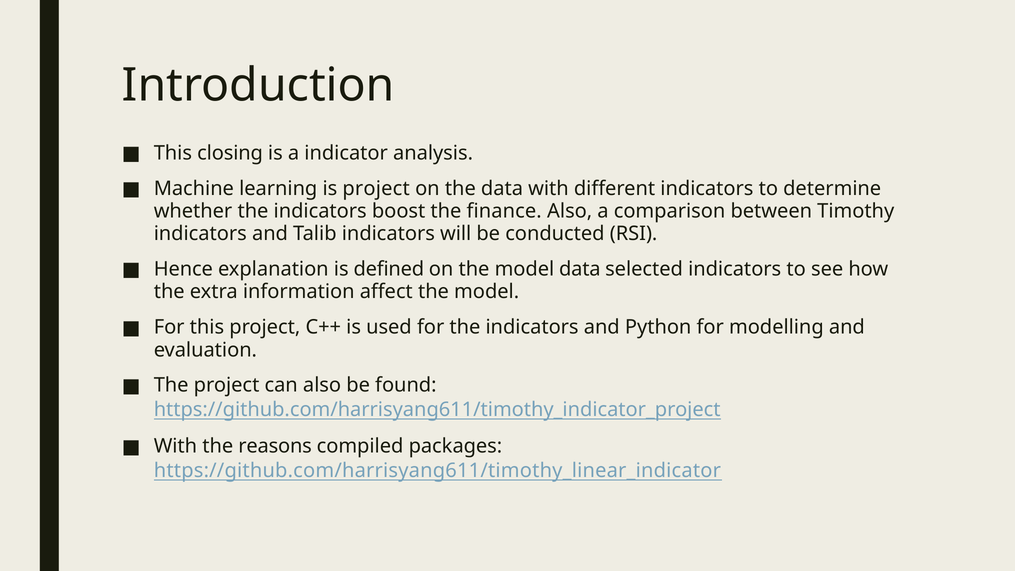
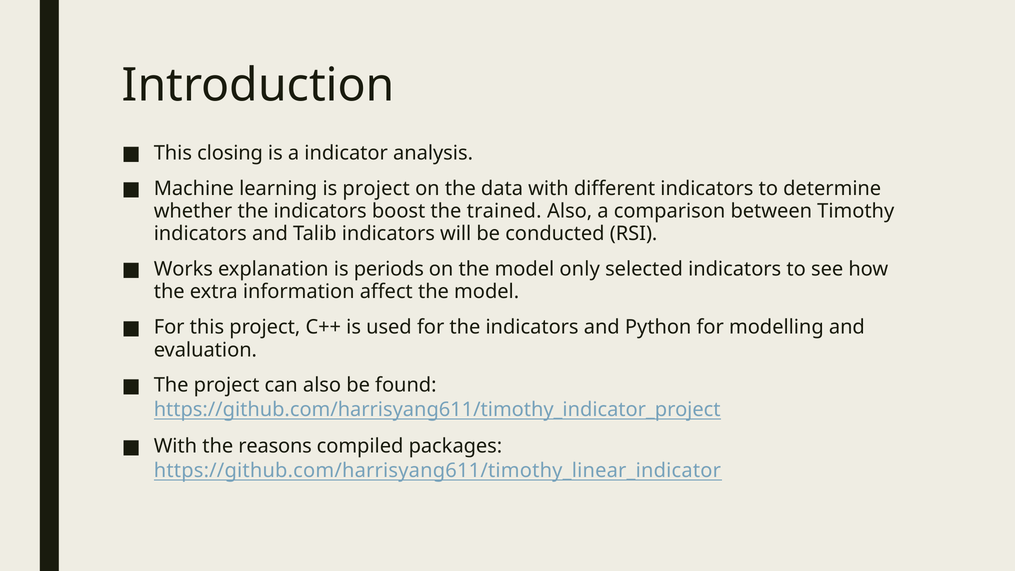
finance: finance -> trained (504, 211)
Hence: Hence -> Works (183, 269)
defined: defined -> periods (389, 269)
model data: data -> only (580, 269)
